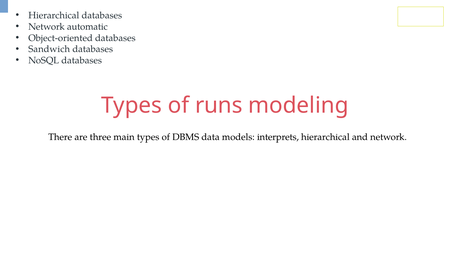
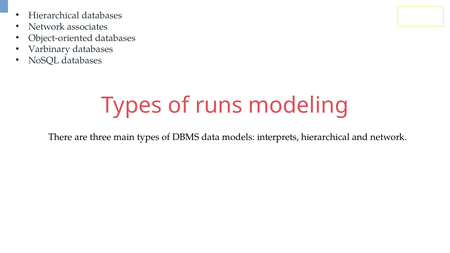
automatic: automatic -> associates (87, 27)
Sandwich: Sandwich -> Varbinary (49, 49)
